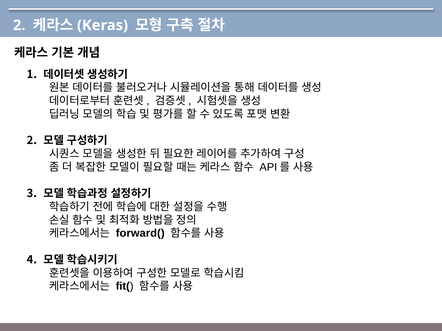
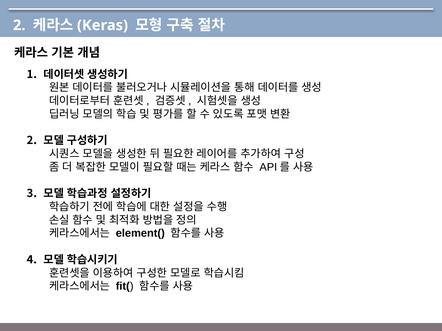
forward(: forward( -> element( (140, 234)
